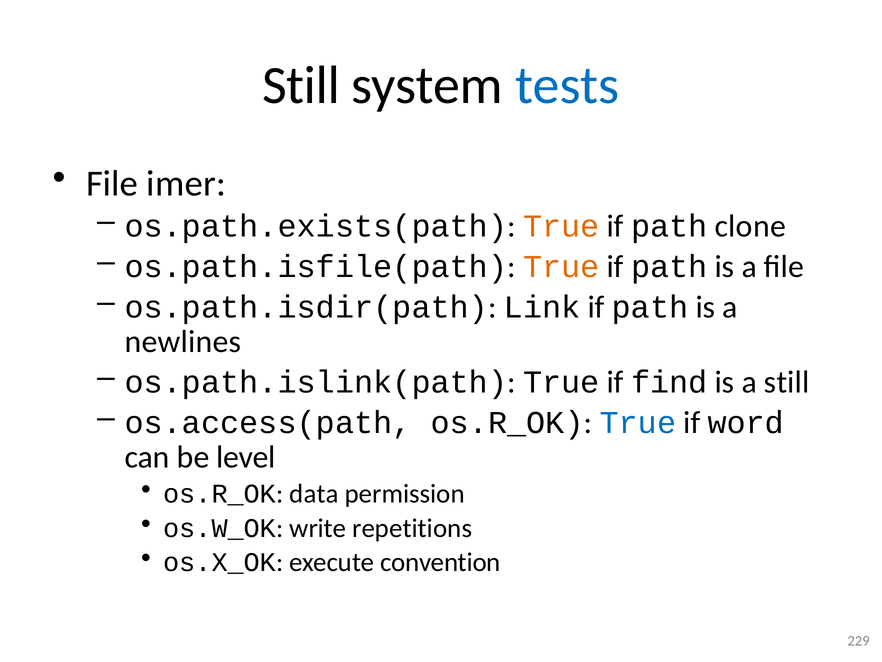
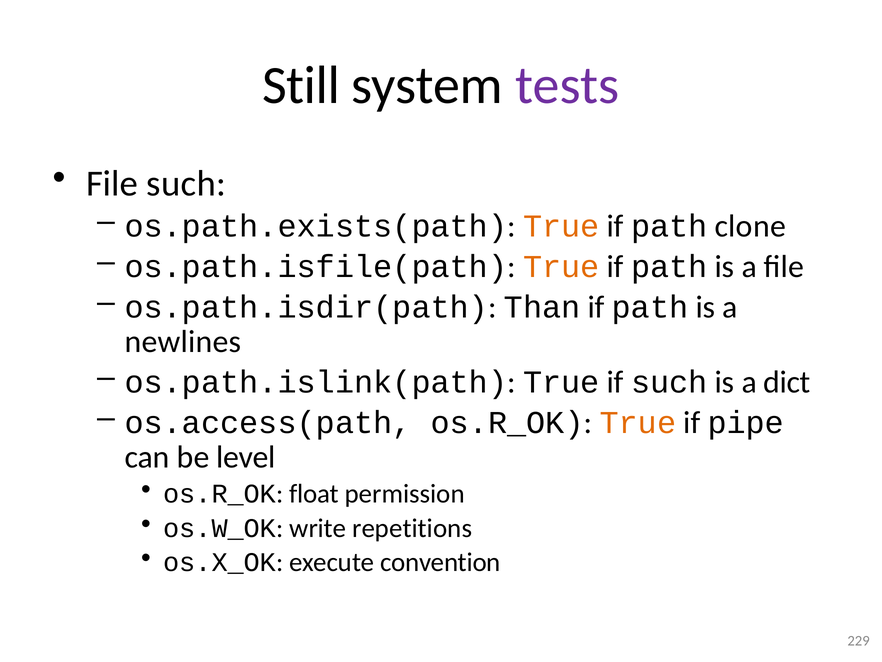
tests colour: blue -> purple (567, 85)
File imer: imer -> such (186, 183)
Link: Link -> Than (542, 307)
if find: find -> such (669, 382)
a still: still -> dict (787, 382)
True colour: blue -> orange (638, 423)
word: word -> pipe (746, 423)
data: data -> float (314, 493)
